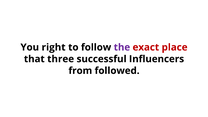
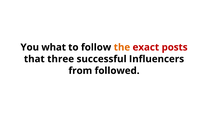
right: right -> what (54, 47)
the colour: purple -> orange (122, 47)
place: place -> posts (175, 47)
